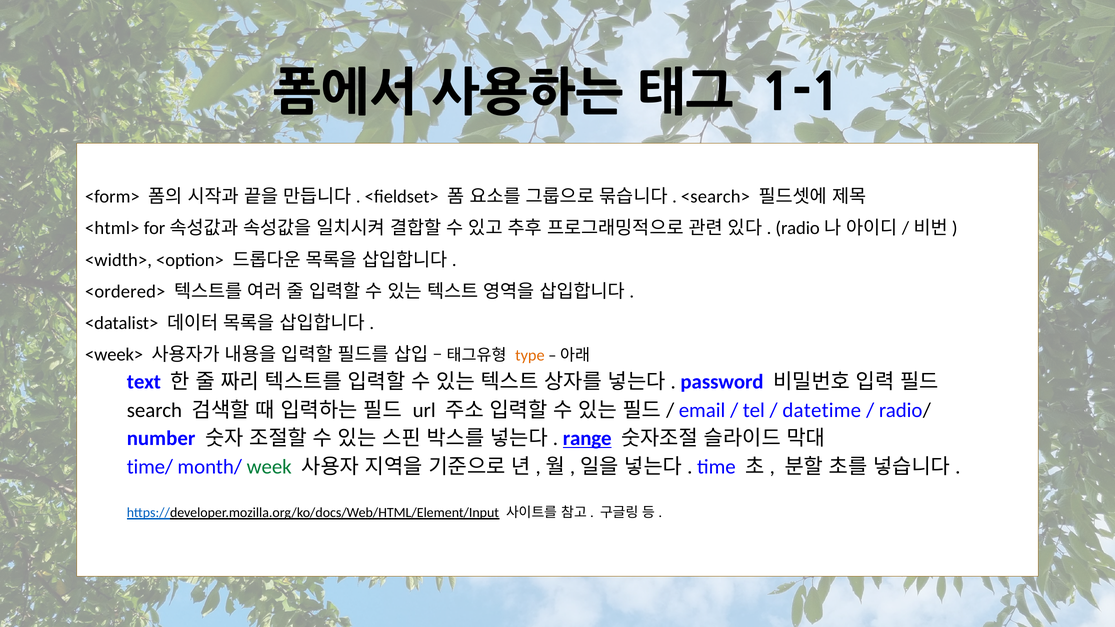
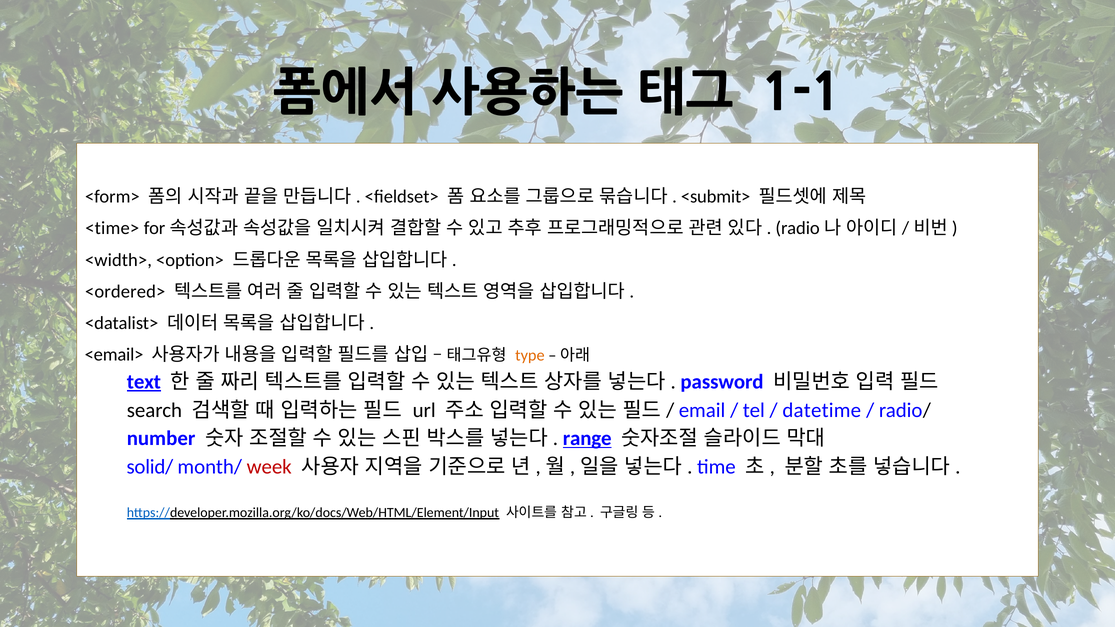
<search>: <search> -> <submit> (716, 197)
<html>: <html> -> <time> (112, 228)
<week>: <week> -> <email> (114, 355)
text underline: none -> present (144, 382)
time/: time/ -> solid/ (150, 467)
week colour: green -> red (269, 467)
